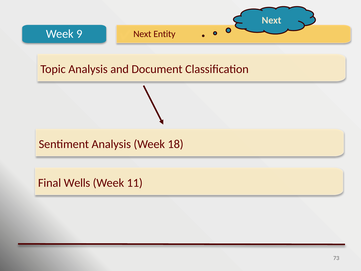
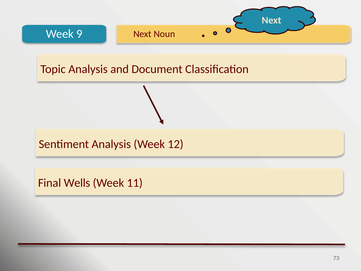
Entity: Entity -> Noun (164, 34)
18: 18 -> 12 (176, 144)
